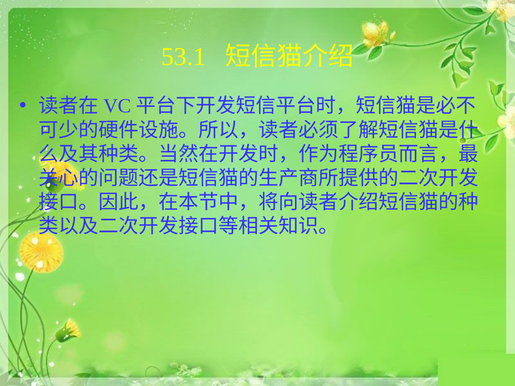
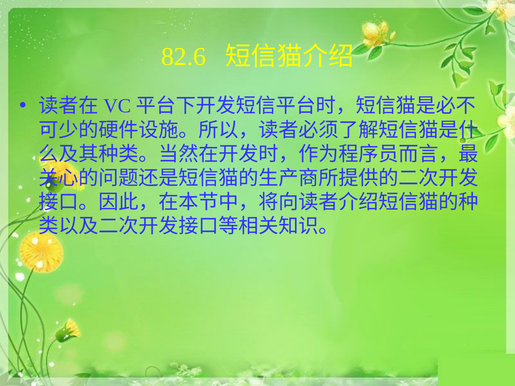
53.1: 53.1 -> 82.6 (184, 57)
